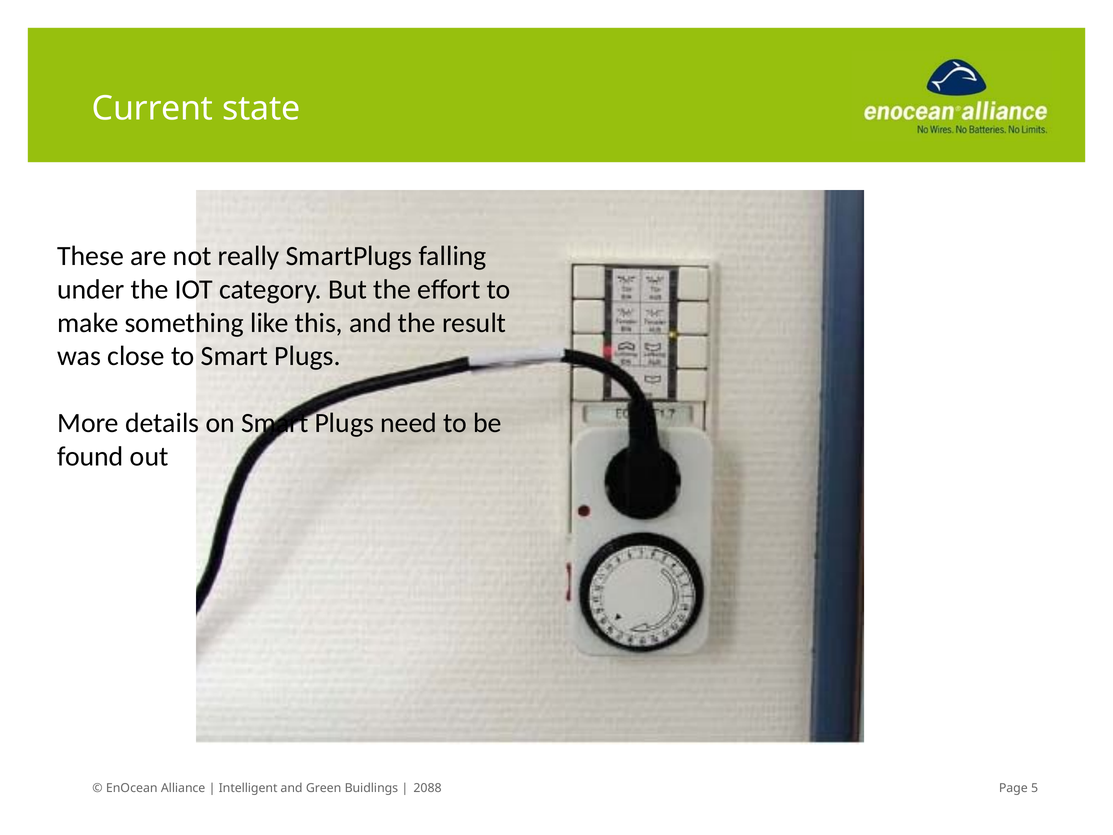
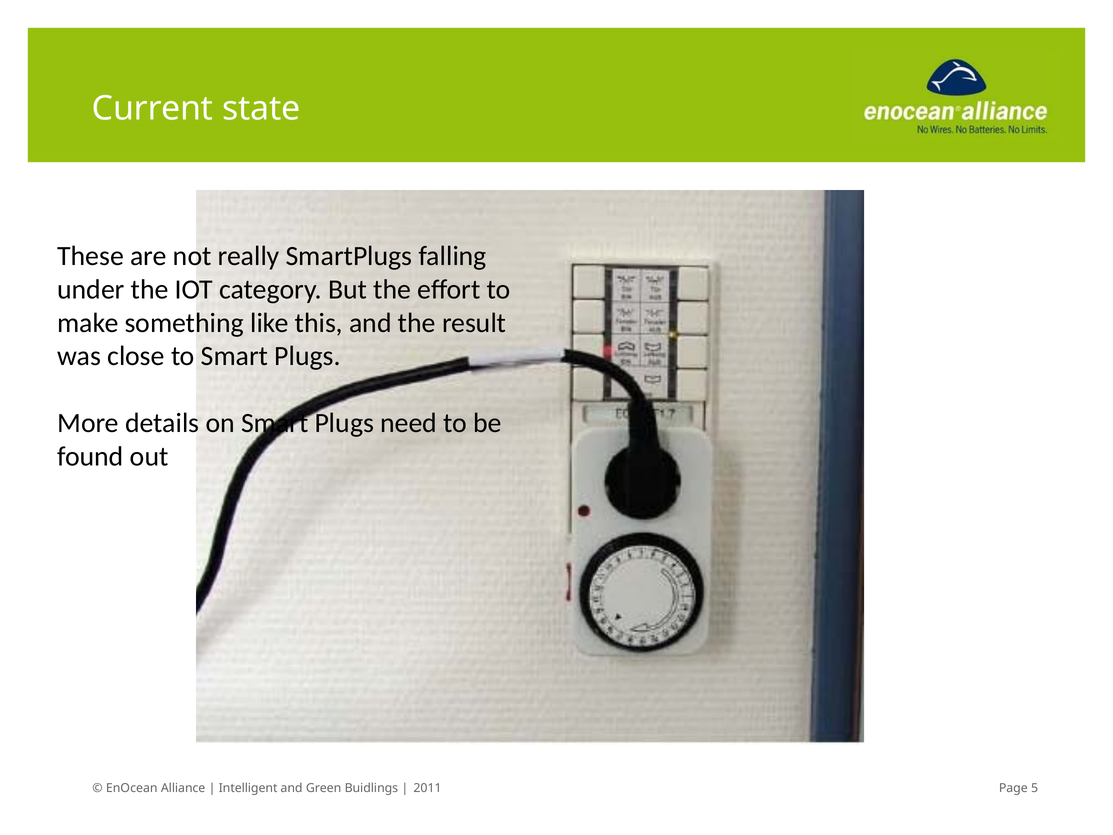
2088: 2088 -> 2011 (428, 788)
